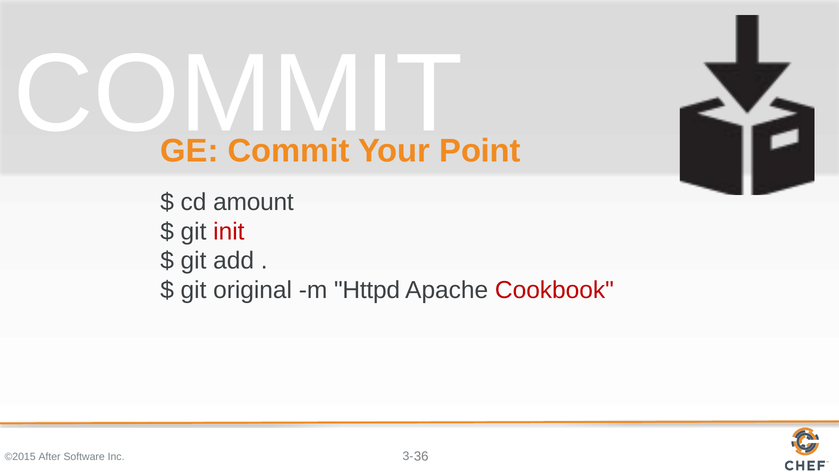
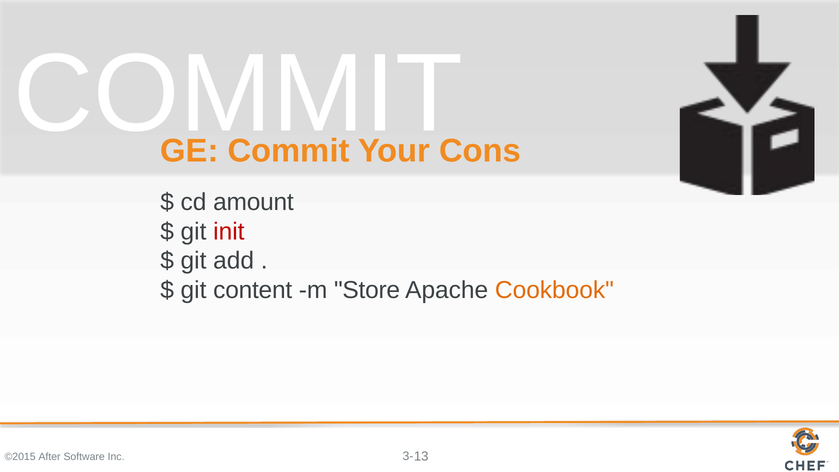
Point: Point -> Cons (480, 151)
original: original -> content (253, 290)
Httpd: Httpd -> Store (367, 290)
Cookbook colour: red -> orange (554, 290)
36: 36 -> 13 (421, 456)
